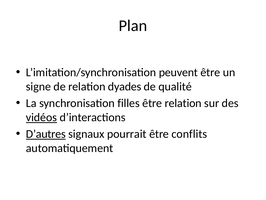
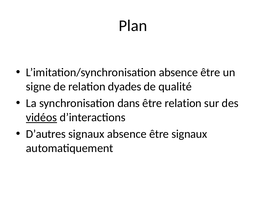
L’imitation/synchronisation peuvent: peuvent -> absence (178, 72)
filles: filles -> dans (129, 103)
D’autres underline: present -> none (46, 134)
signaux pourrait: pourrait -> absence (127, 134)
être conflits: conflits -> signaux (189, 134)
